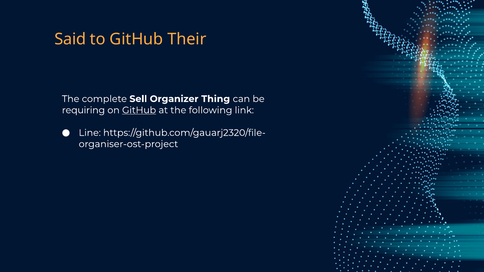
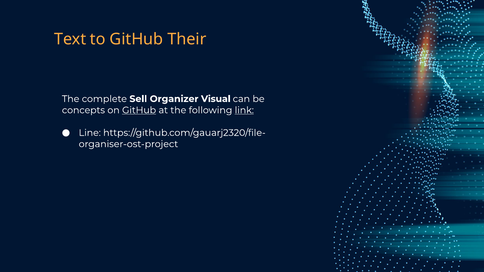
Said: Said -> Text (70, 39)
Thing: Thing -> Visual (216, 99)
requiring: requiring -> concepts (83, 110)
link underline: none -> present (244, 110)
